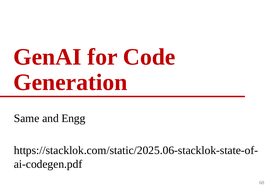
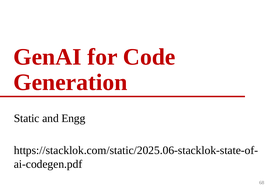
Same: Same -> Static (27, 118)
